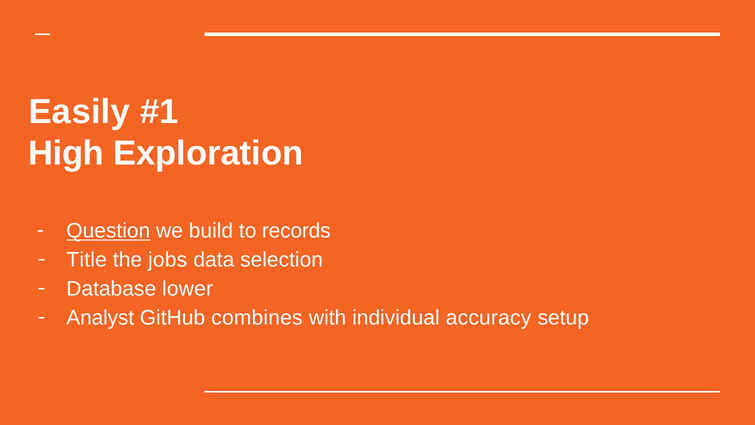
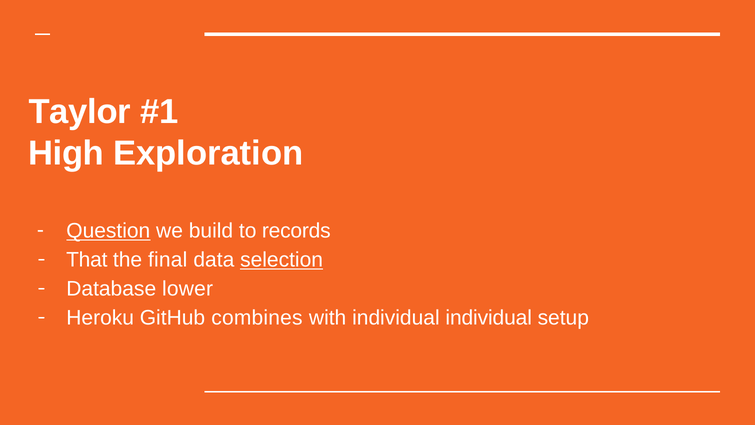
Easily: Easily -> Taylor (80, 112)
Title: Title -> That (87, 260)
jobs: jobs -> final (168, 260)
selection underline: none -> present (282, 260)
Analyst: Analyst -> Heroku (100, 318)
individual accuracy: accuracy -> individual (489, 318)
